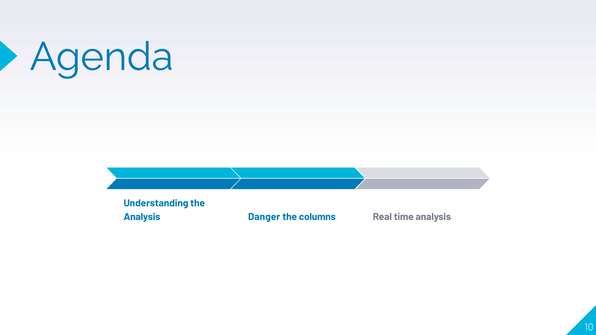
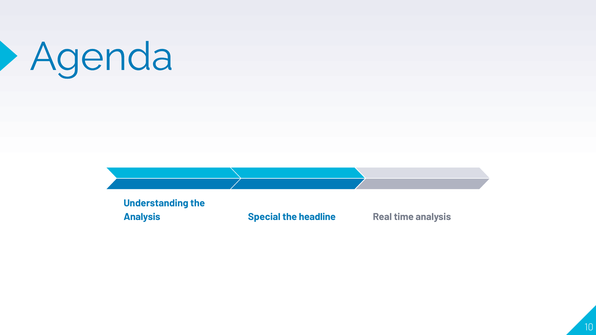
Danger: Danger -> Special (264, 217)
columns: columns -> headline (317, 217)
